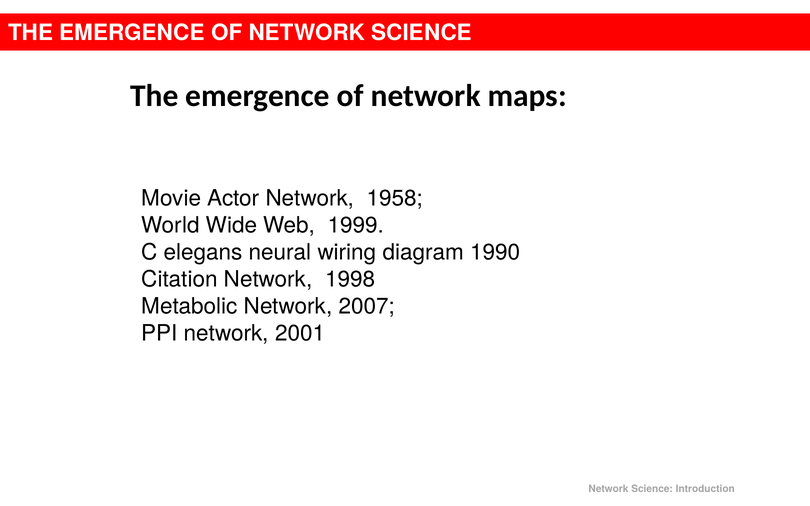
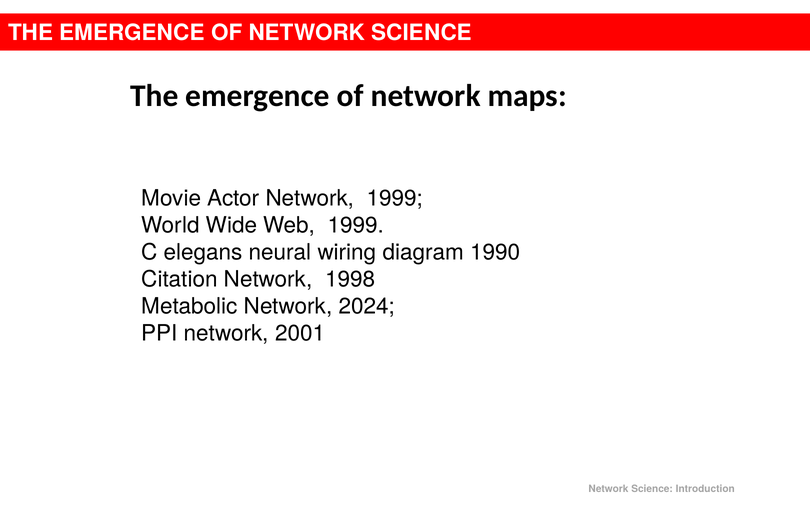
Network 1958: 1958 -> 1999 (395, 199)
2007: 2007 -> 2024 (367, 307)
